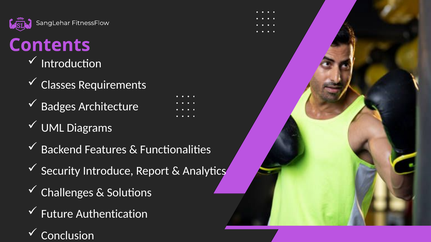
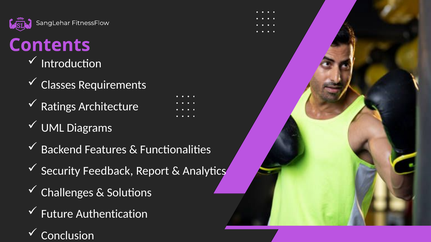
Badges: Badges -> Ratings (59, 107)
Introduce: Introduce -> Feedback (108, 171)
